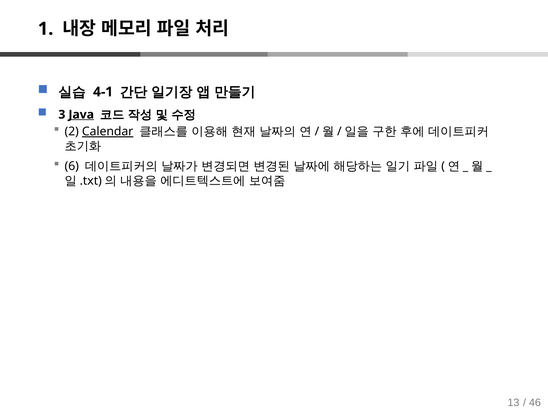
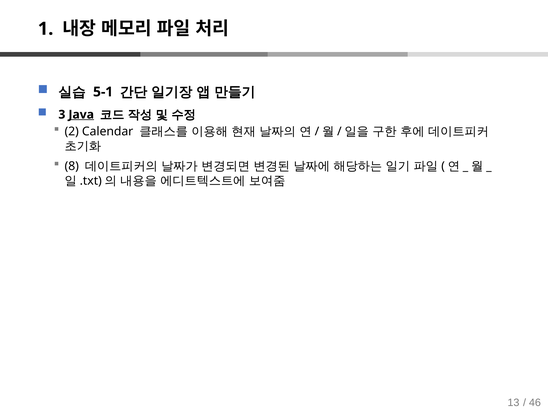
4-1: 4-1 -> 5-1 (103, 92)
Calendar underline: present -> none (108, 132)
6: 6 -> 8 (72, 166)
